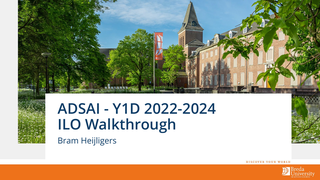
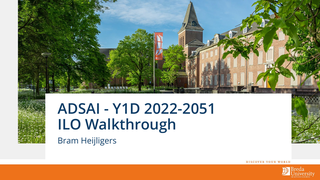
2022-2024: 2022-2024 -> 2022-2051 (180, 109)
